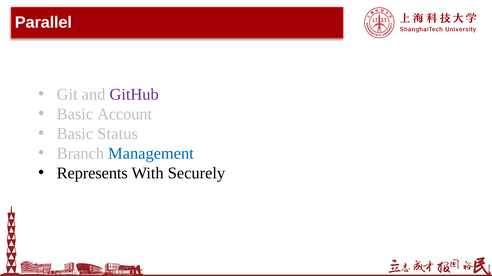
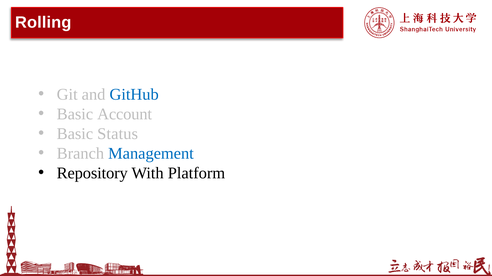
Parallel: Parallel -> Rolling (43, 23)
GitHub colour: purple -> blue (134, 95)
Represents: Represents -> Repository (92, 173)
Securely: Securely -> Platform (196, 173)
